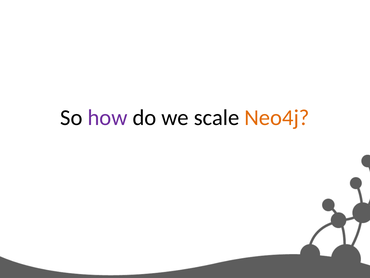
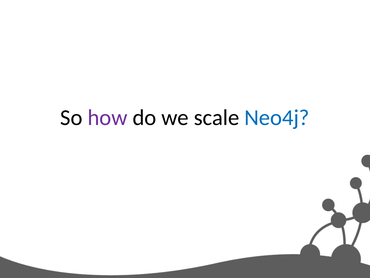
Neo4j colour: orange -> blue (277, 118)
